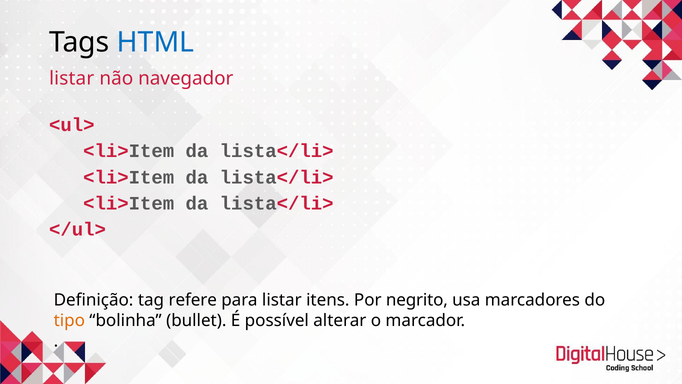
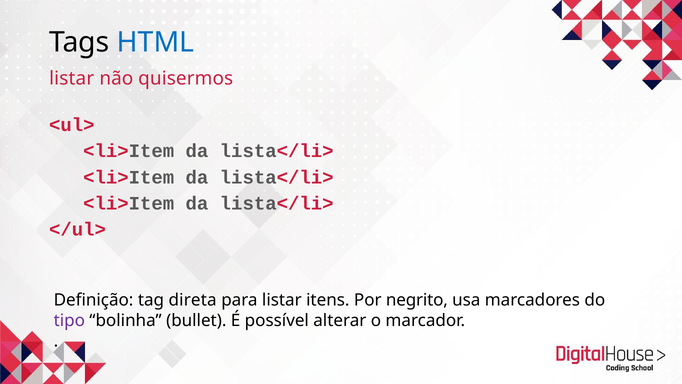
navegador: navegador -> quisermos (186, 78)
refere: refere -> direta (193, 300)
tipo colour: orange -> purple (69, 320)
